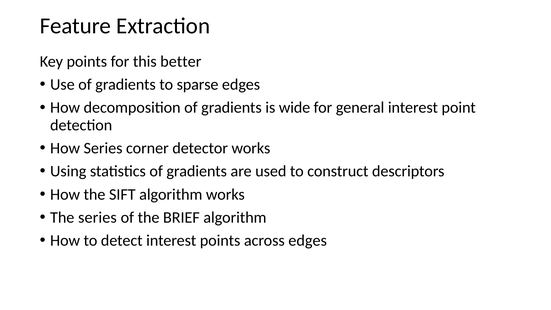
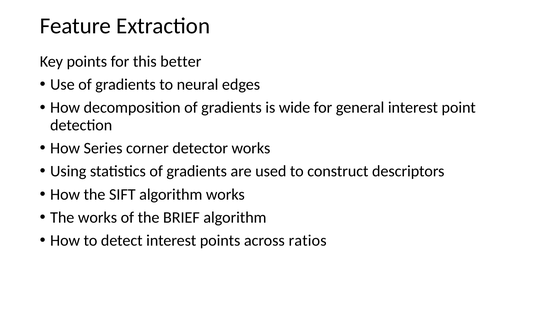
sparse: sparse -> neural (198, 85)
The series: series -> works (98, 217)
across edges: edges -> ratios (308, 241)
